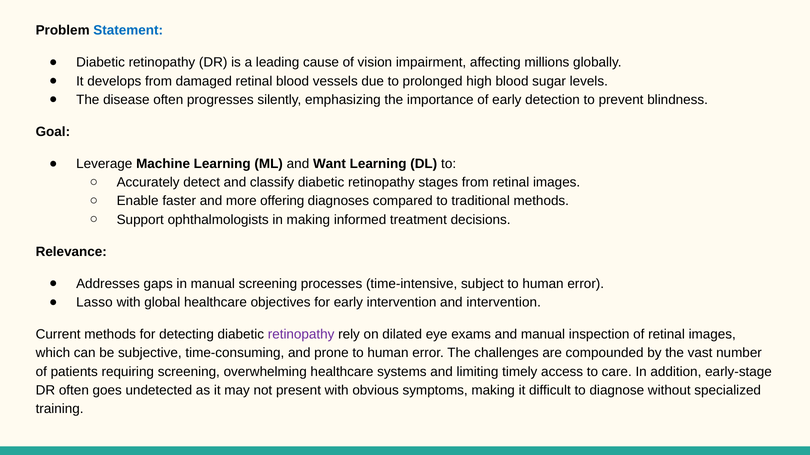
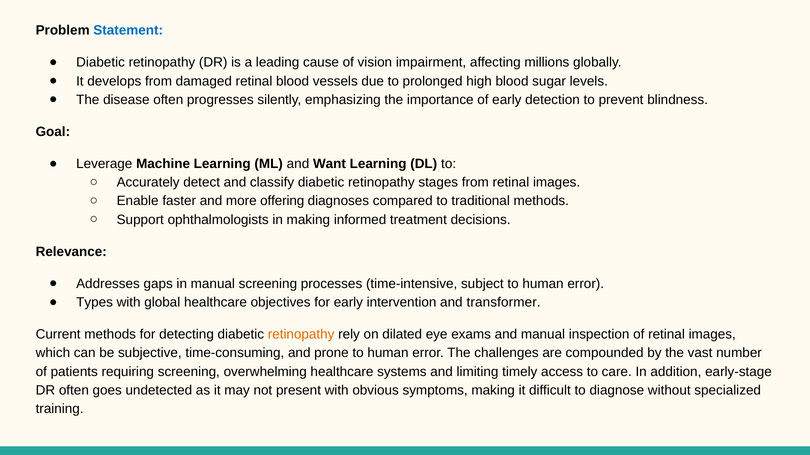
Lasso: Lasso -> Types (95, 303)
and intervention: intervention -> transformer (504, 303)
retinopathy colour: purple -> orange (301, 335)
